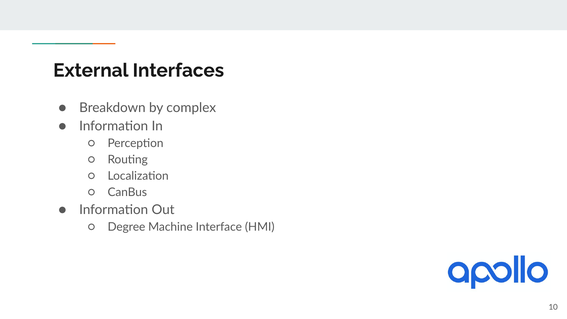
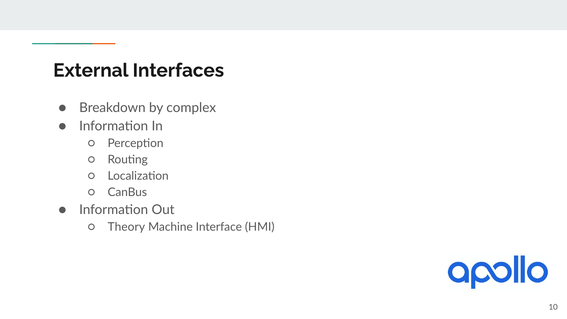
Degree: Degree -> Theory (126, 227)
